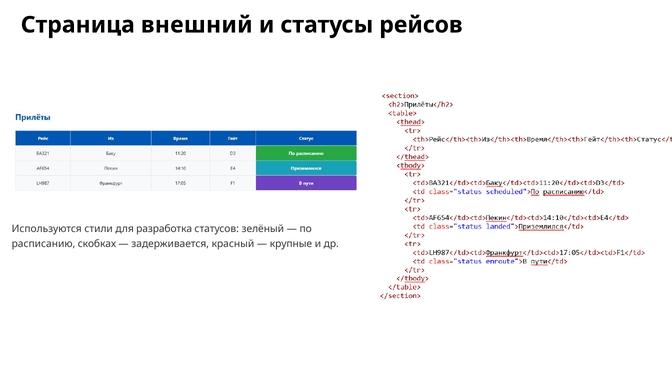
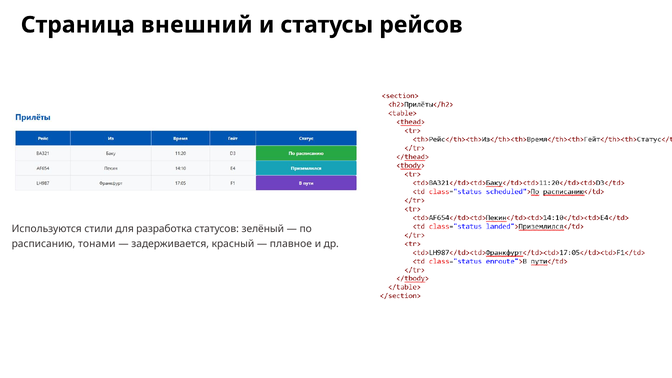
скобках: скобках -> тонами (97, 244)
крупные: крупные -> плавное (291, 244)
